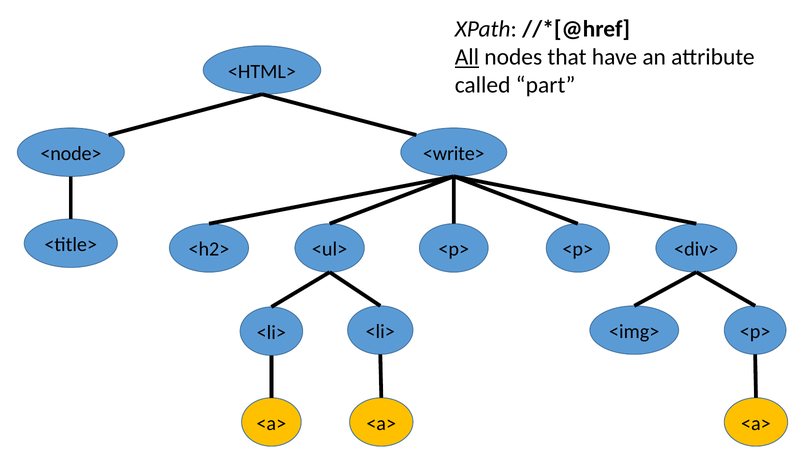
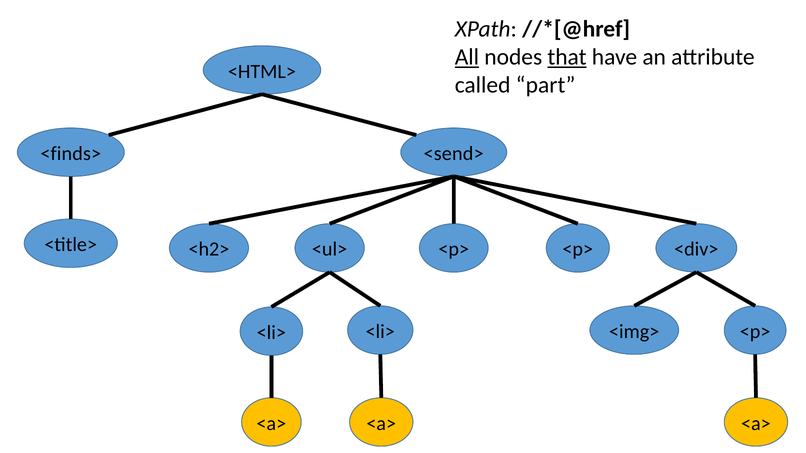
that underline: none -> present (567, 57)
<node>: <node> -> <finds> (71, 154)
<write>: <write> -> <send> (454, 154)
